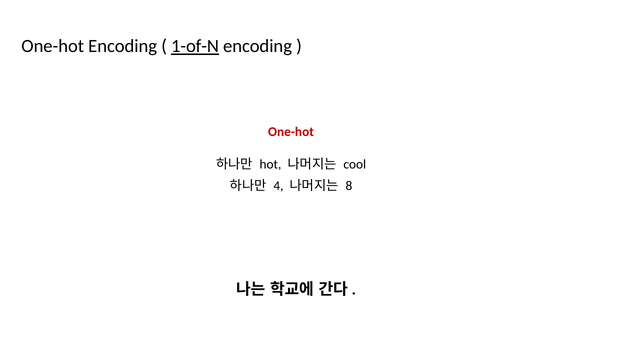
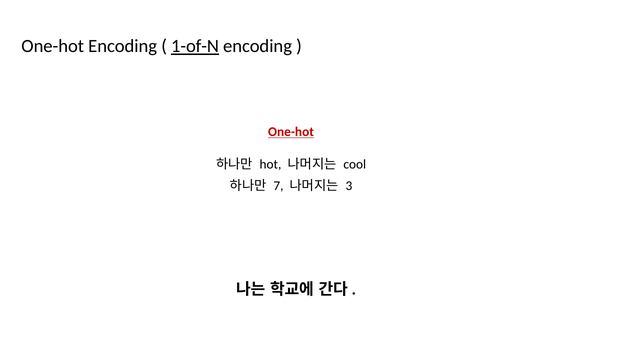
One-hot underline: none -> present (291, 132)
4: 4 -> 7 (278, 186)
8: 8 -> 3 (349, 186)
